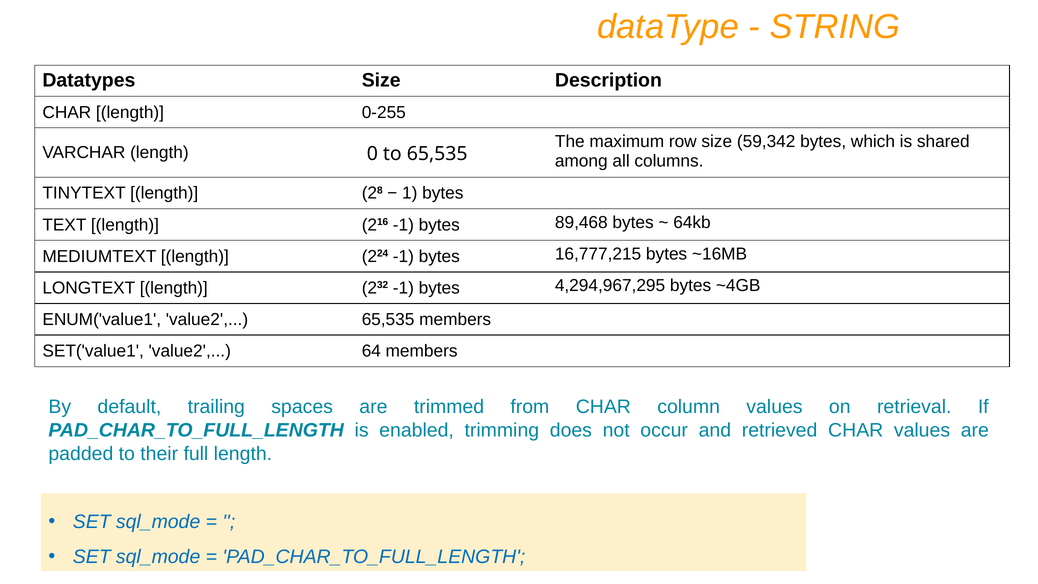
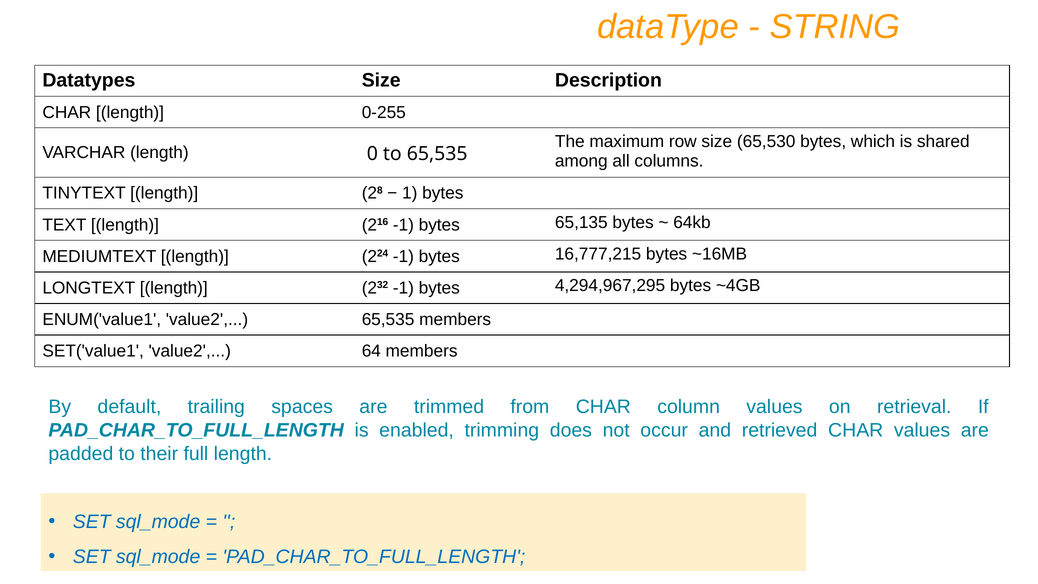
59,342: 59,342 -> 65,530 (766, 142)
89,468: 89,468 -> 65,135 (581, 222)
